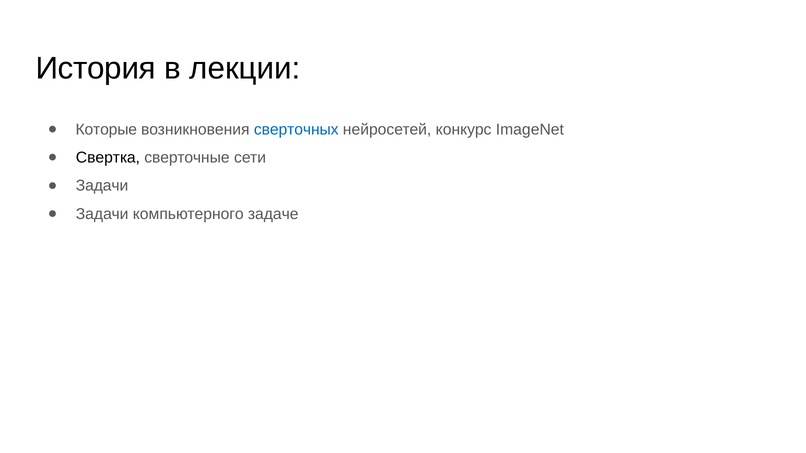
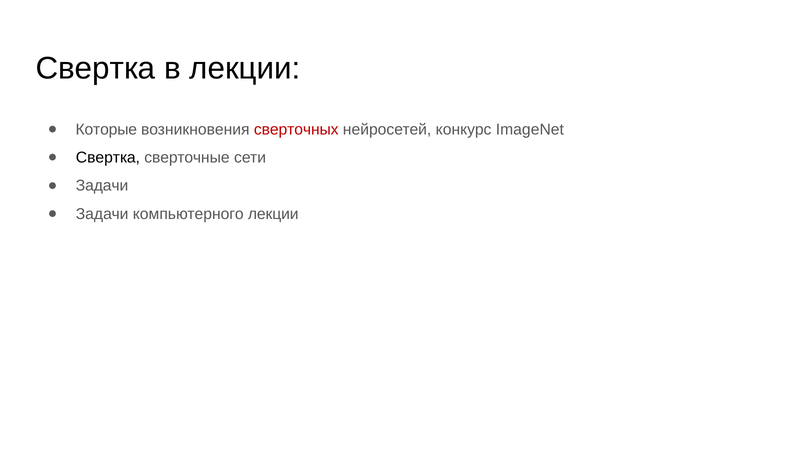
История: История -> Свертка (95, 68)
сверточных colour: blue -> red (296, 130)
компьютерного задаче: задаче -> лекции (273, 214)
